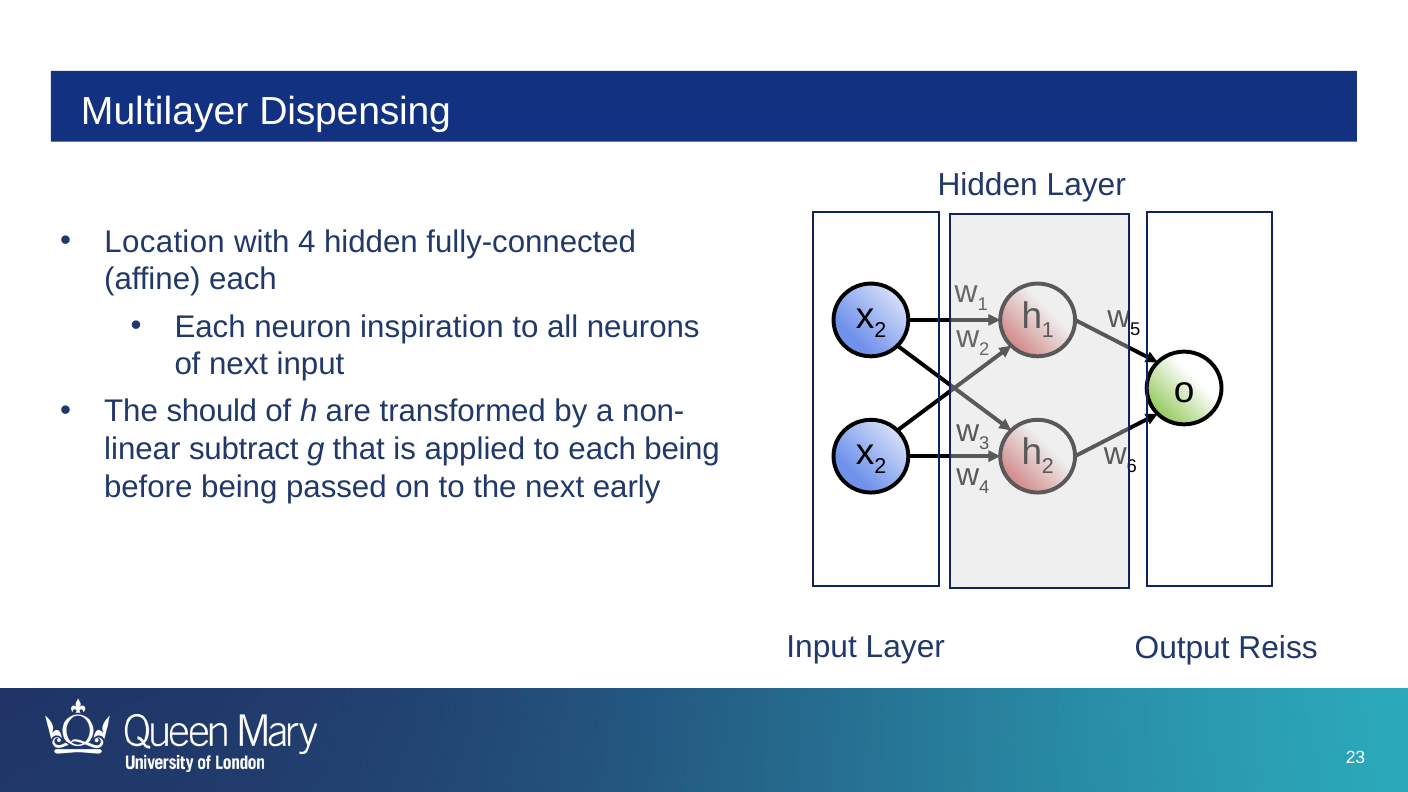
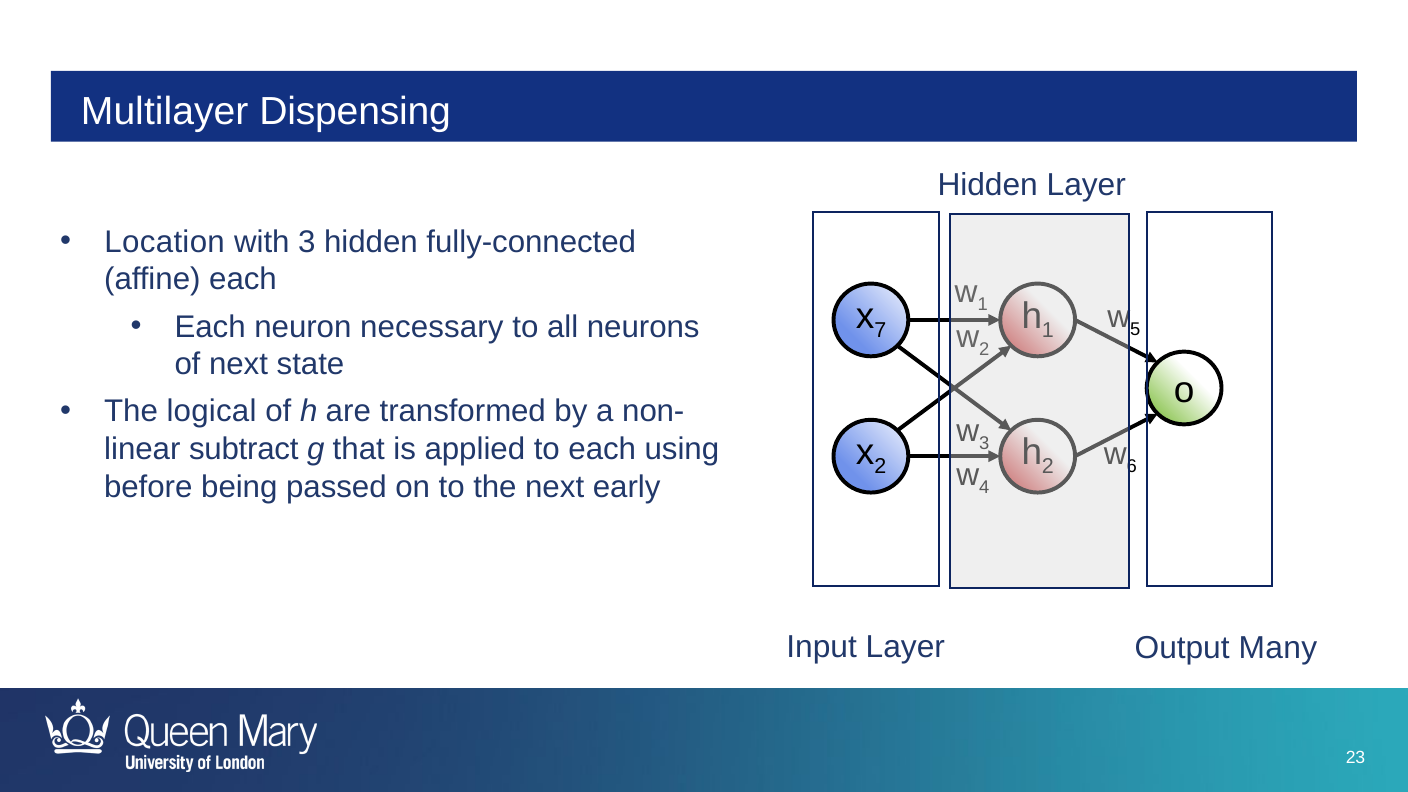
with 4: 4 -> 3 (307, 242)
2: 2 -> 7 (880, 330)
inspiration: inspiration -> necessary (432, 327)
next input: input -> state (310, 364)
should: should -> logical (212, 412)
each being: being -> using (682, 449)
Reiss: Reiss -> Many (1278, 648)
